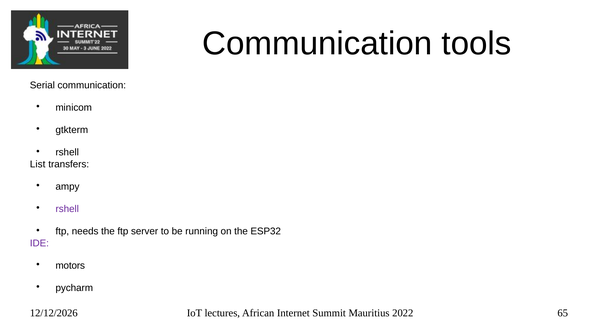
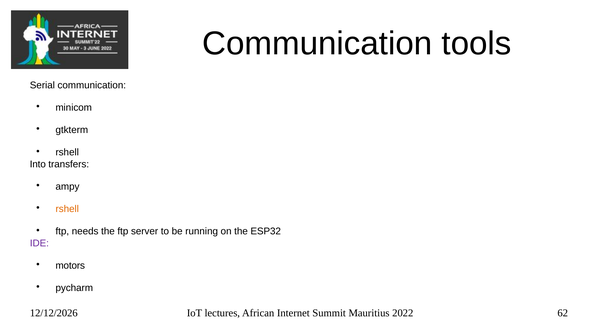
List: List -> Into (38, 164)
rshell colour: purple -> orange (67, 209)
65: 65 -> 62 (563, 313)
